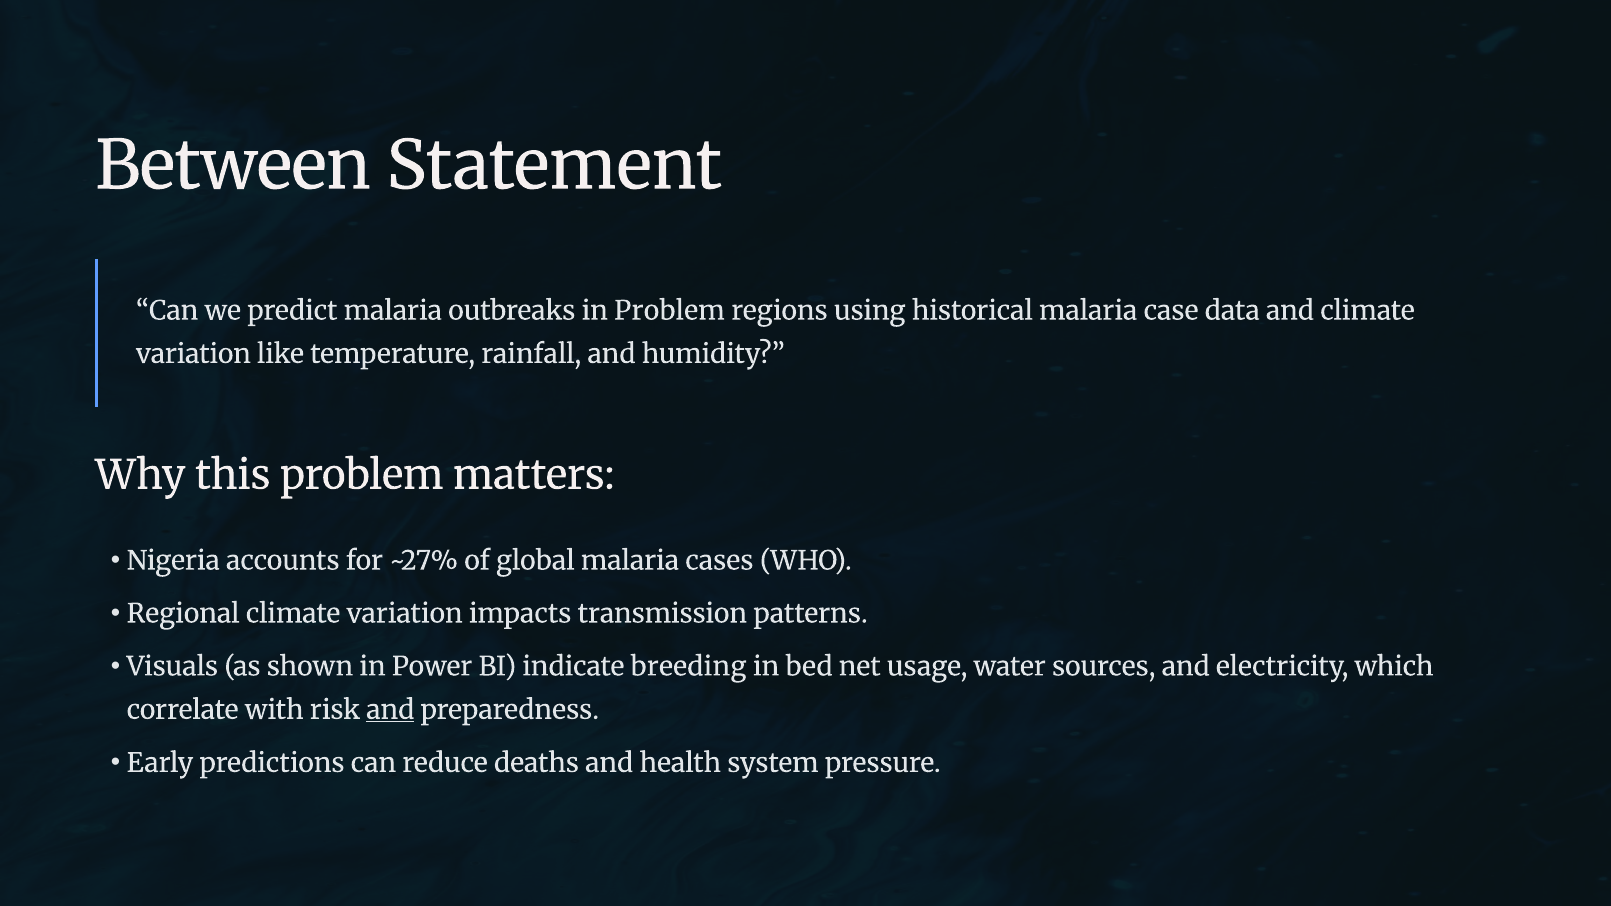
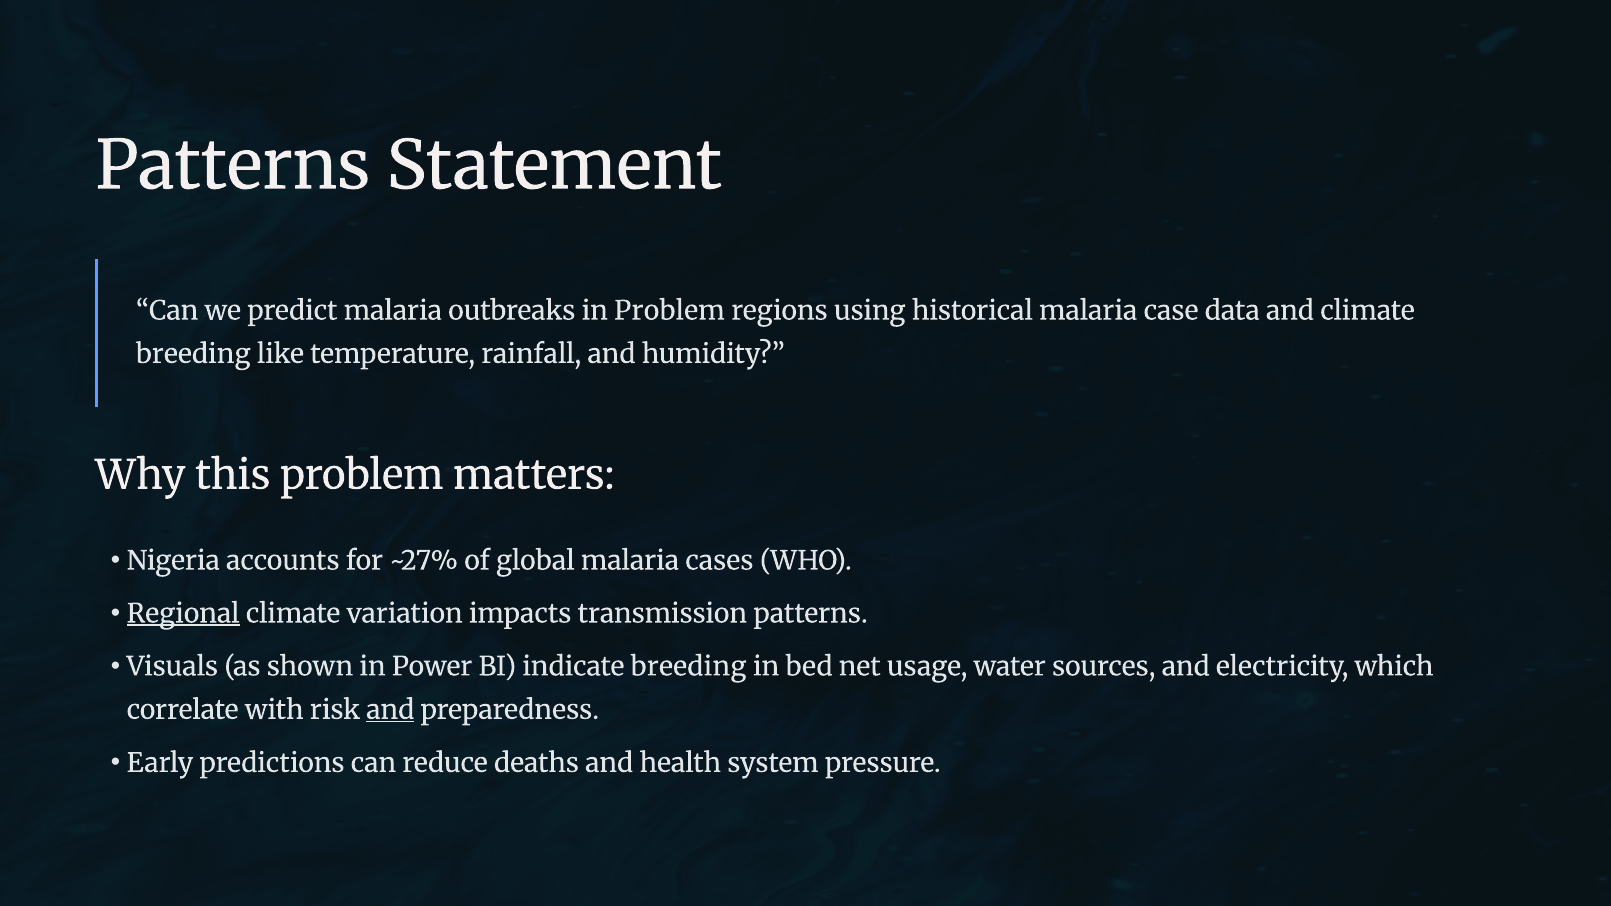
Between: Between -> Patterns (233, 166)
variation: variation -> breeding (193, 354)
Regional underline: none -> present (183, 614)
